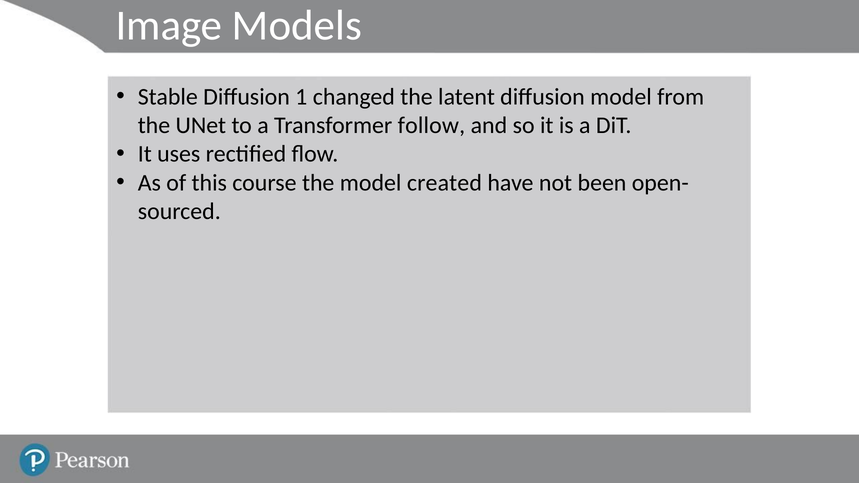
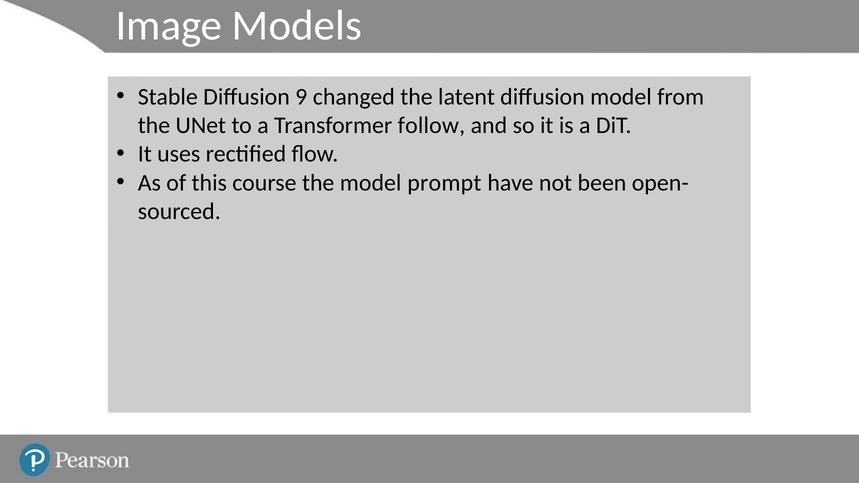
1: 1 -> 9 (301, 97)
created: created -> prompt (444, 183)
